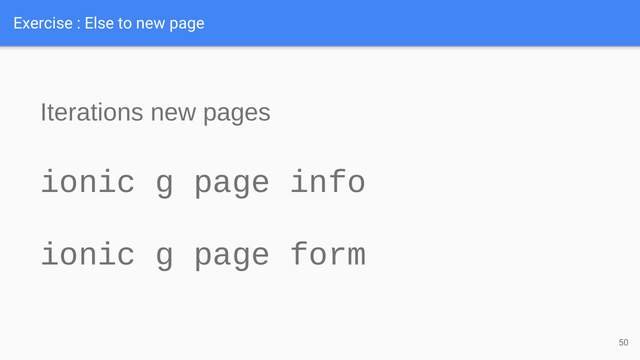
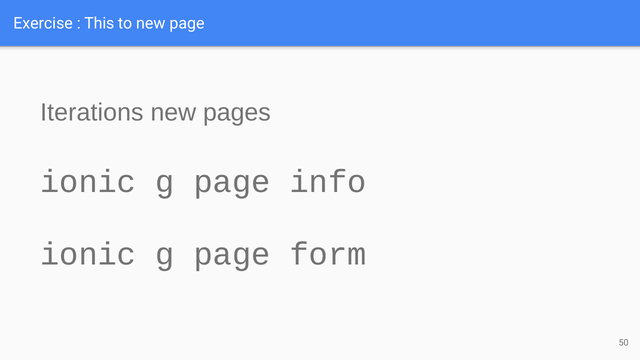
Else: Else -> This (99, 23)
